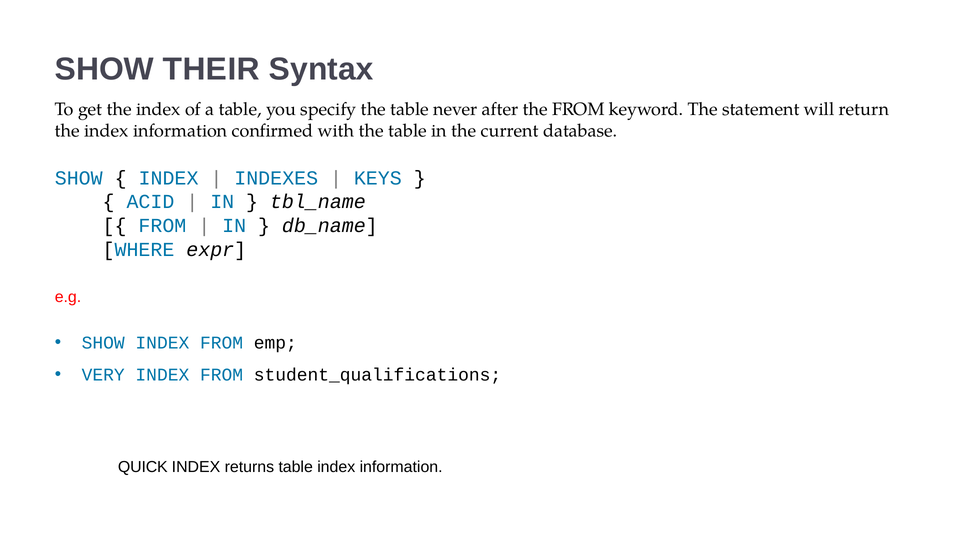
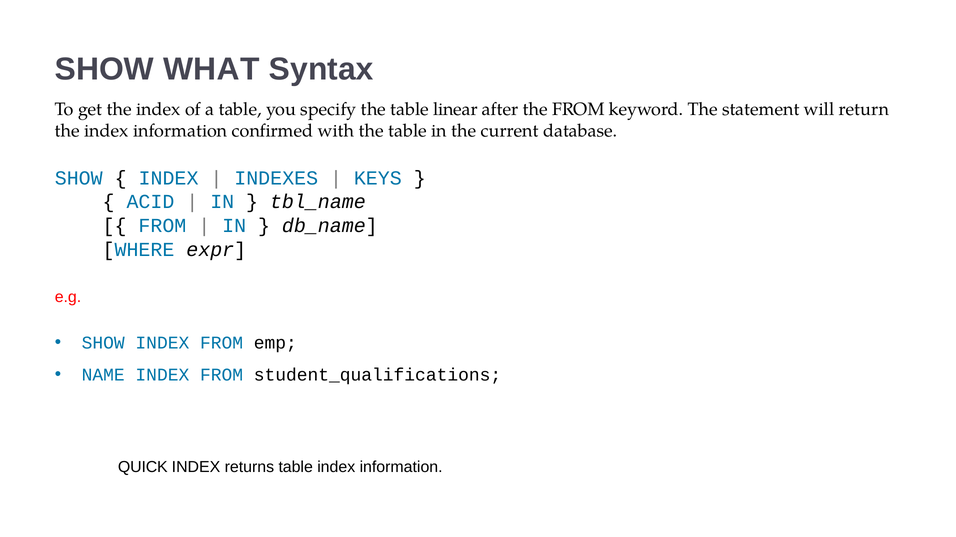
THEIR: THEIR -> WHAT (211, 69)
never: never -> linear (455, 109)
VERY: VERY -> NAME (103, 375)
